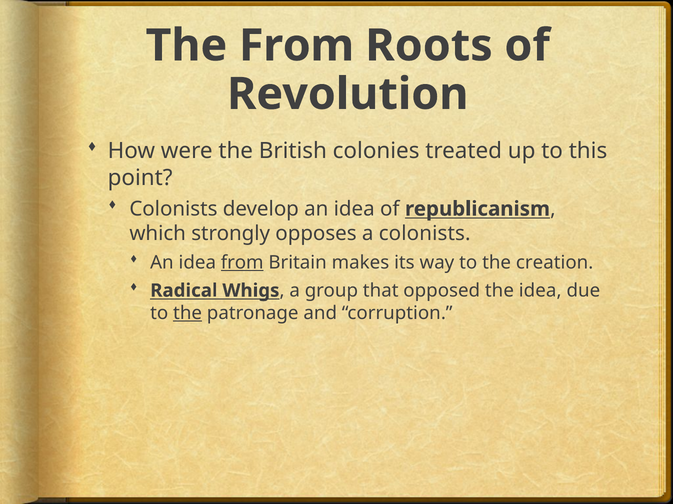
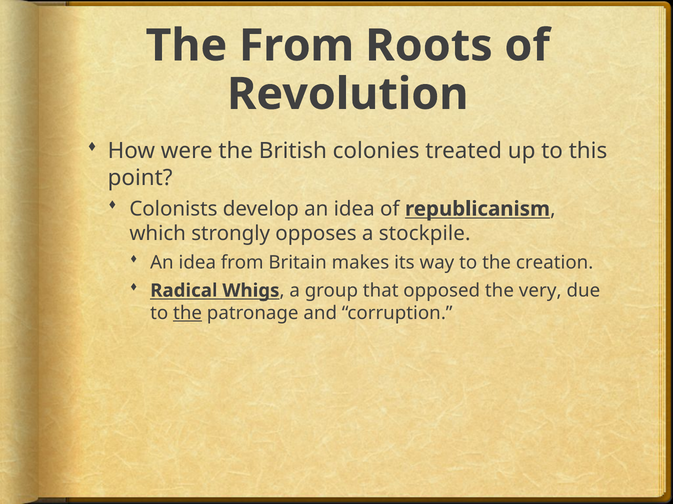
a colonists: colonists -> stockpile (425, 234)
from underline: present -> none (242, 263)
the idea: idea -> very (540, 291)
